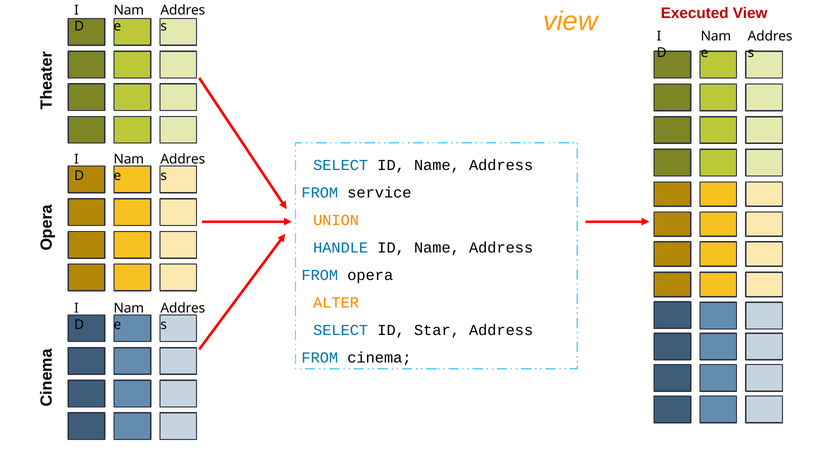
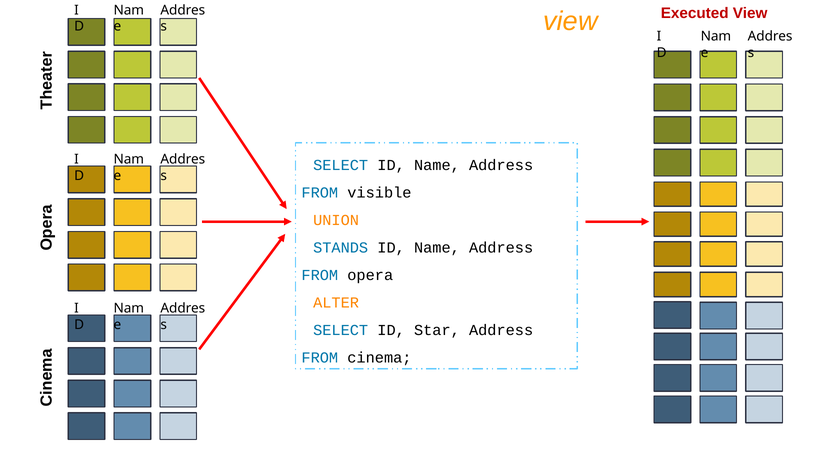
service: service -> visible (379, 193)
HANDLE: HANDLE -> STANDS (341, 248)
